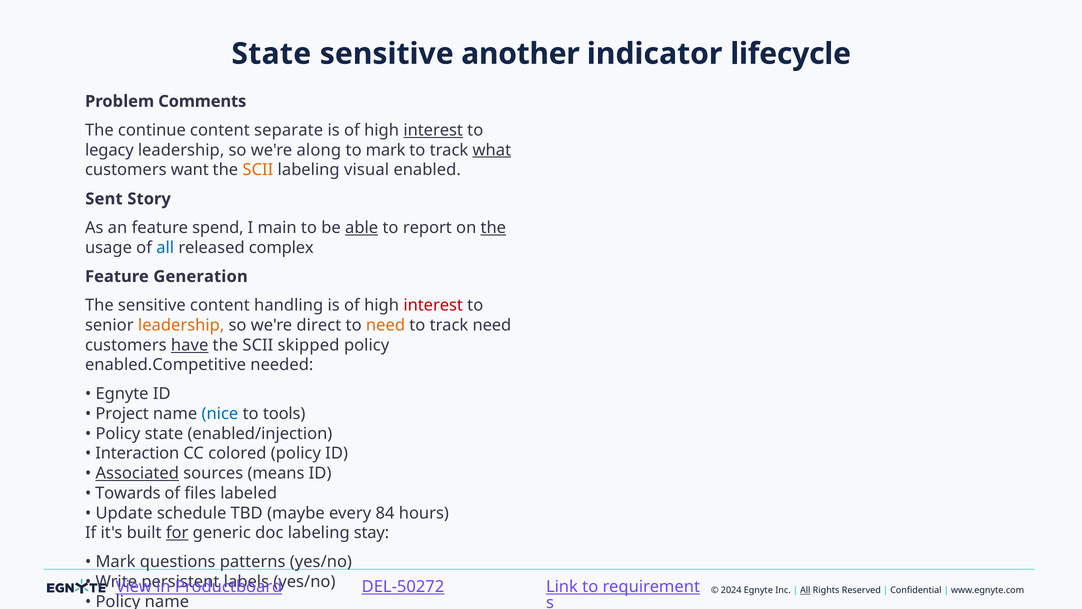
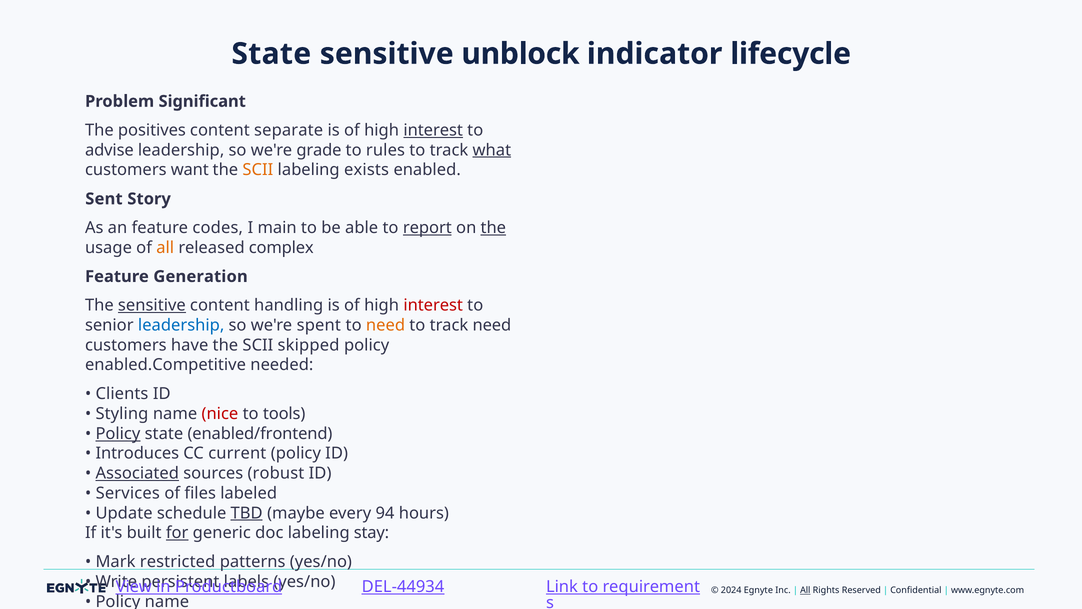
another: another -> unblock (520, 54)
Comments: Comments -> Significant (202, 101)
The continue: continue -> positives (152, 130)
legacy: legacy -> advise (109, 150)
along: along -> grade (319, 150)
to mark: mark -> rules (385, 150)
visual: visual -> exists (367, 170)
spend: spend -> codes (218, 228)
able underline: present -> none (362, 228)
report underline: none -> present (427, 228)
all colour: blue -> orange (165, 247)
sensitive underline: none -> present (152, 305)
leadership colour: orange -> blue (181, 325)
direct: direct -> spent (319, 325)
have underline: present -> none (190, 345)
Egnyte: Egnyte -> Clients (122, 394)
Project: Project -> Styling (122, 414)
nice colour: blue -> red (220, 414)
Policy underline: none -> present (118, 433)
enabled/injection: enabled/injection -> enabled/frontend (260, 433)
Interaction: Interaction -> Introduces (137, 453)
colored: colored -> current (237, 453)
sources means: means -> robust (276, 473)
Towards: Towards -> Services (128, 493)
TBD underline: none -> present (247, 513)
84: 84 -> 94 (385, 513)
questions: questions -> restricted (178, 562)
DEL-50272: DEL-50272 -> DEL-44934 (403, 586)
